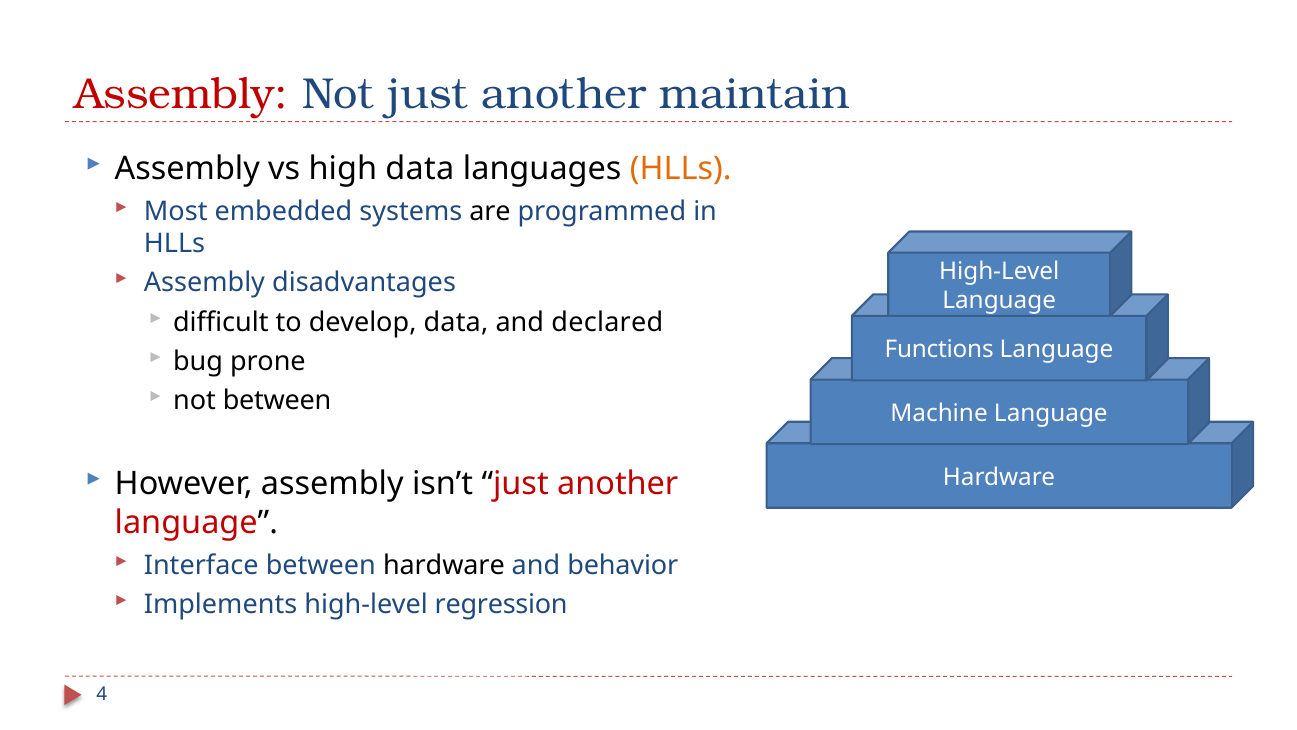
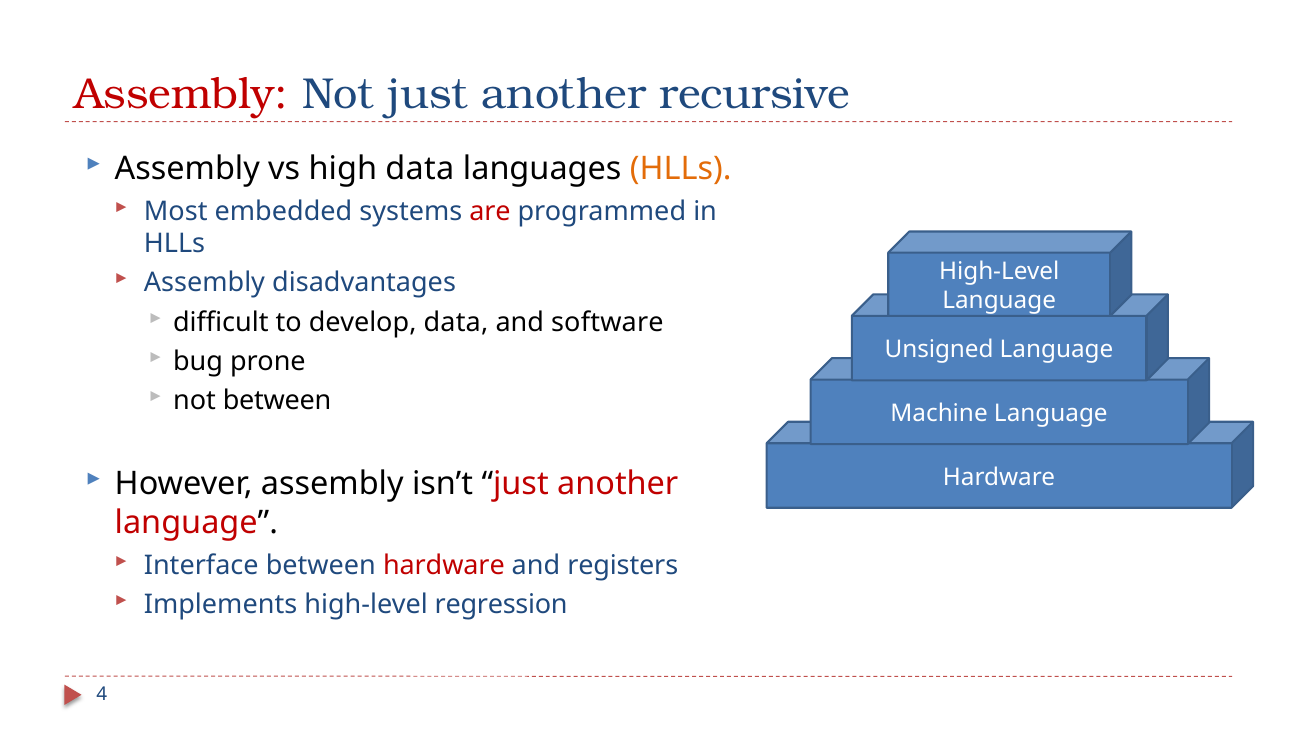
maintain: maintain -> recursive (755, 94)
are colour: black -> red (490, 211)
declared: declared -> software (607, 322)
Functions: Functions -> Unsigned (939, 350)
hardware colour: black -> red (444, 565)
behavior: behavior -> registers (623, 565)
